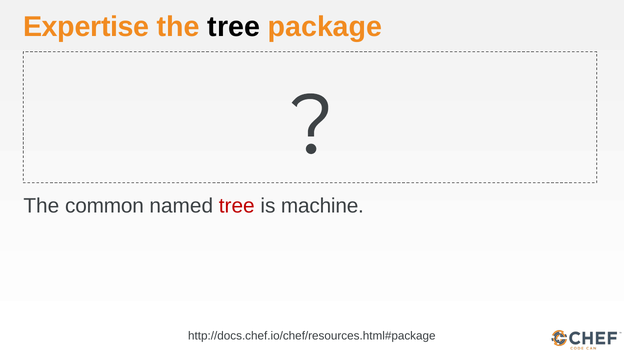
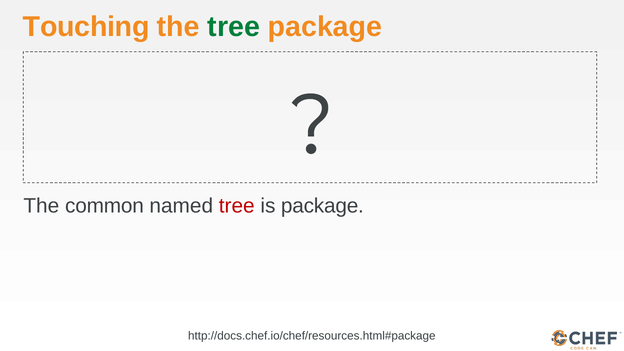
Expertise: Expertise -> Touching (86, 27)
tree colour: black -> green (234, 27)
is machine: machine -> package (322, 206)
